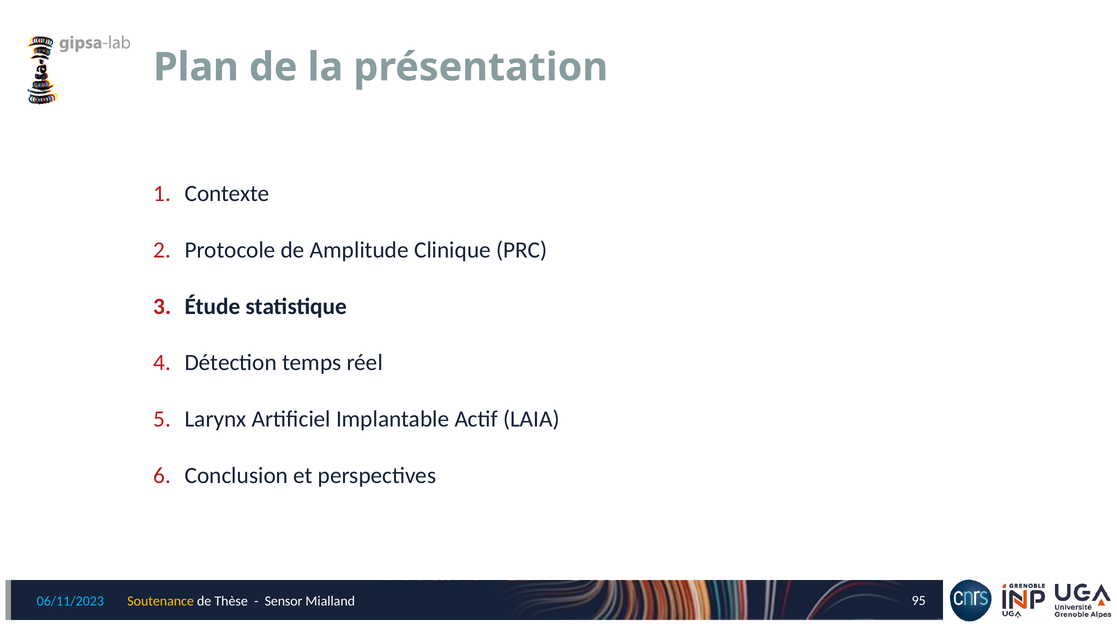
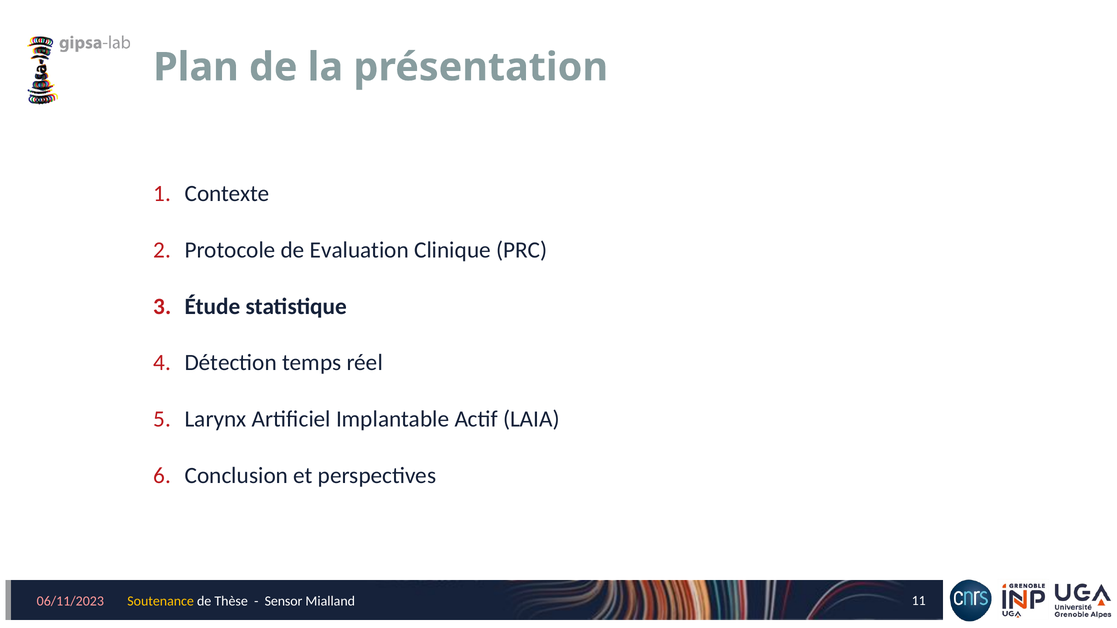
Amplitude: Amplitude -> Evaluation (359, 250)
06/11/2023 colour: light blue -> pink (70, 601)
95: 95 -> 11 (919, 601)
